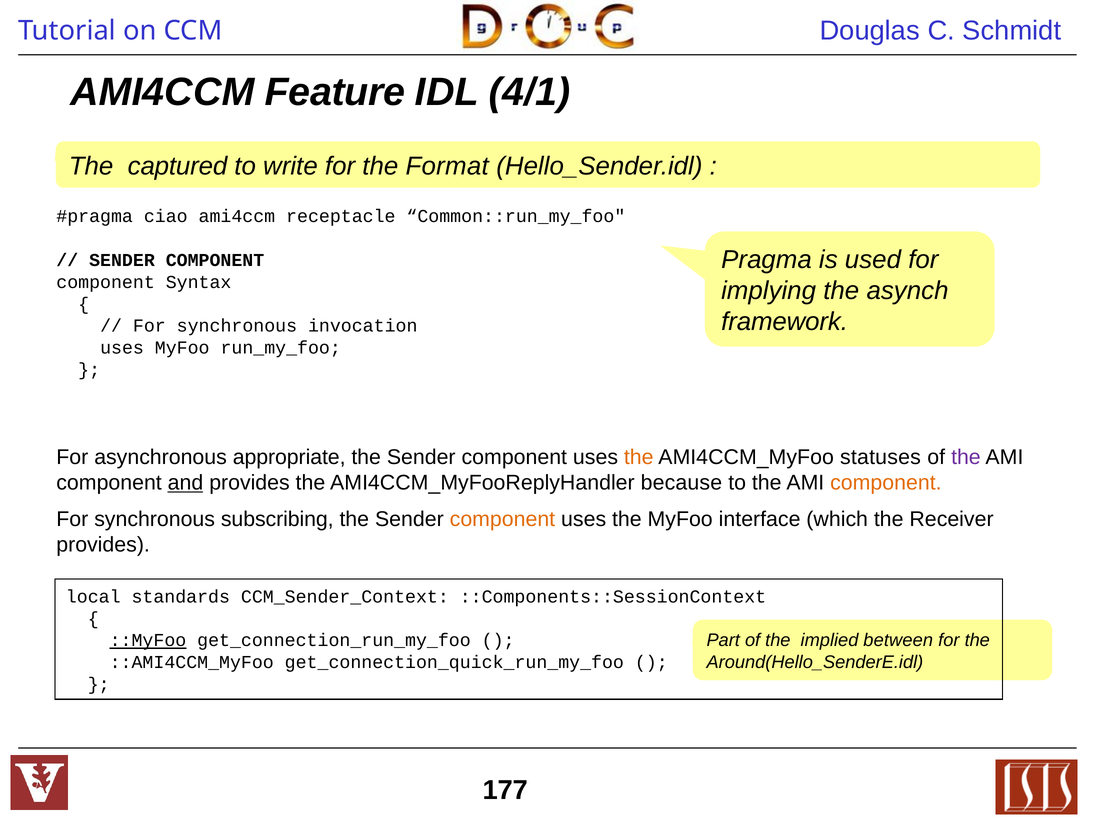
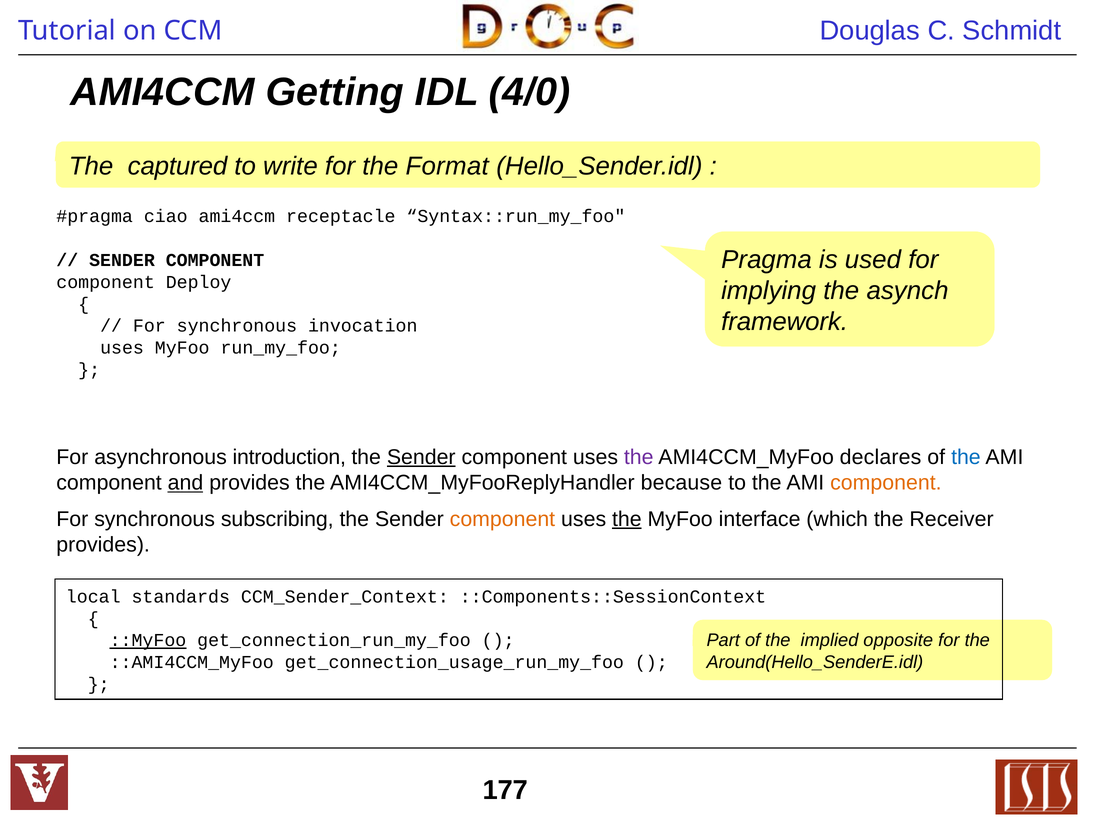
Feature: Feature -> Getting (335, 92)
4/1: 4/1 -> 4/0 (530, 92)
Common::run_my_foo: Common::run_my_foo -> Syntax::run_my_foo (516, 217)
Syntax: Syntax -> Deploy (199, 282)
appropriate: appropriate -> introduction (289, 457)
Sender underline: none -> present (421, 457)
the colour: orange -> purple (639, 457)
statuses: statuses -> declares (881, 457)
the colour: purple -> blue (966, 457)
the underline: none -> present (627, 519)
between: between -> opposite (898, 640)
get_connection_quick_run_my_foo: get_connection_quick_run_my_foo -> get_connection_usage_run_my_foo (454, 662)
